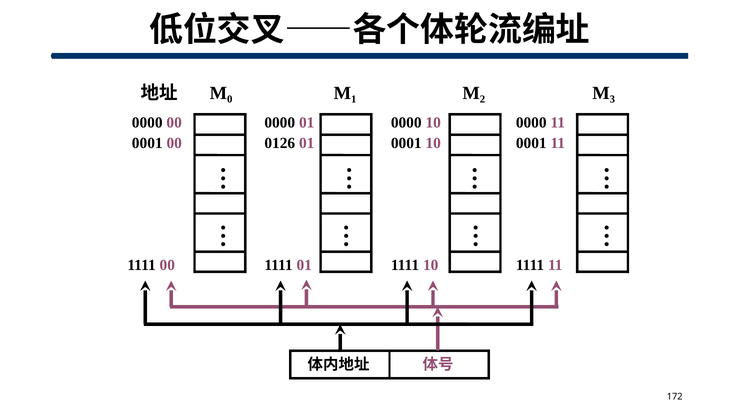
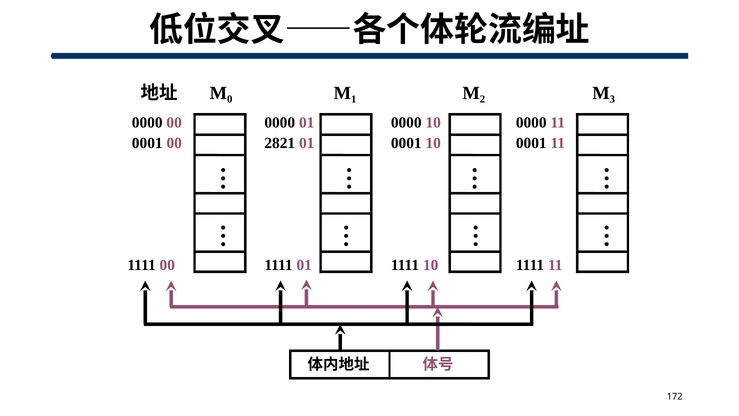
0126: 0126 -> 2821 (280, 143)
